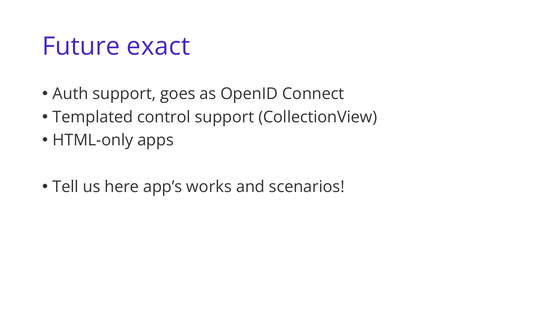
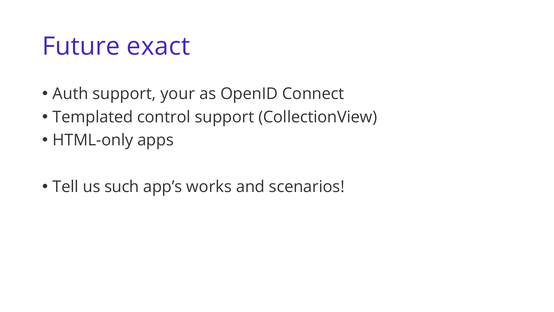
goes: goes -> your (178, 94)
here: here -> such (122, 187)
